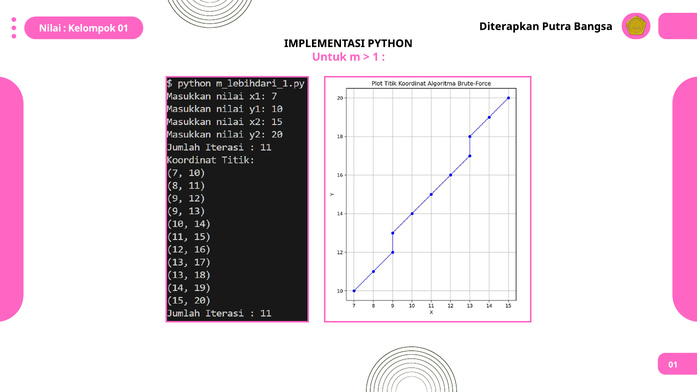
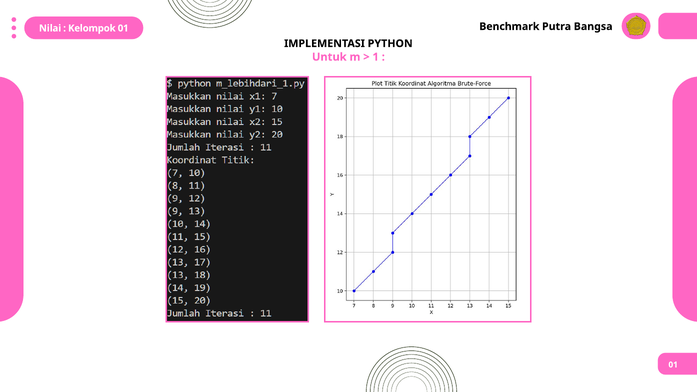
Diterapkan: Diterapkan -> Benchmark (509, 26)
